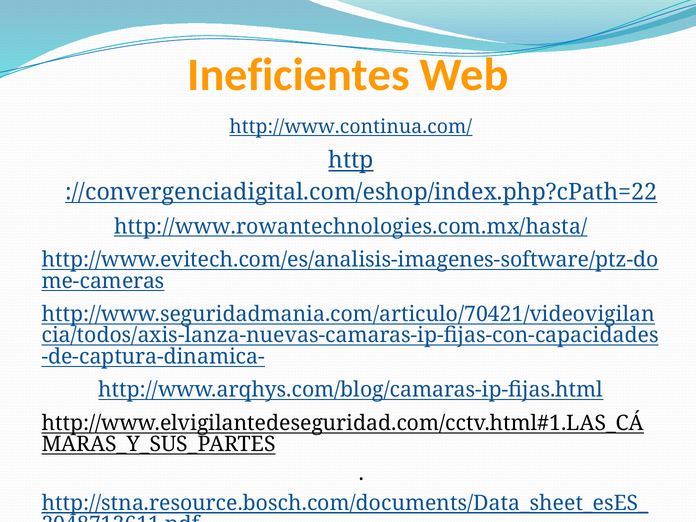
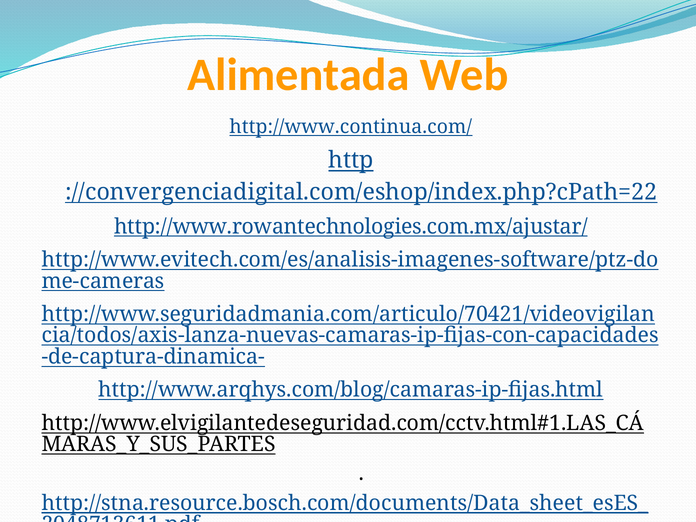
Ineficientes: Ineficientes -> Alimentada (298, 75)
http://www.rowantechnologies.com.mx/hasta/: http://www.rowantechnologies.com.mx/hasta/ -> http://www.rowantechnologies.com.mx/ajustar/ (351, 227)
